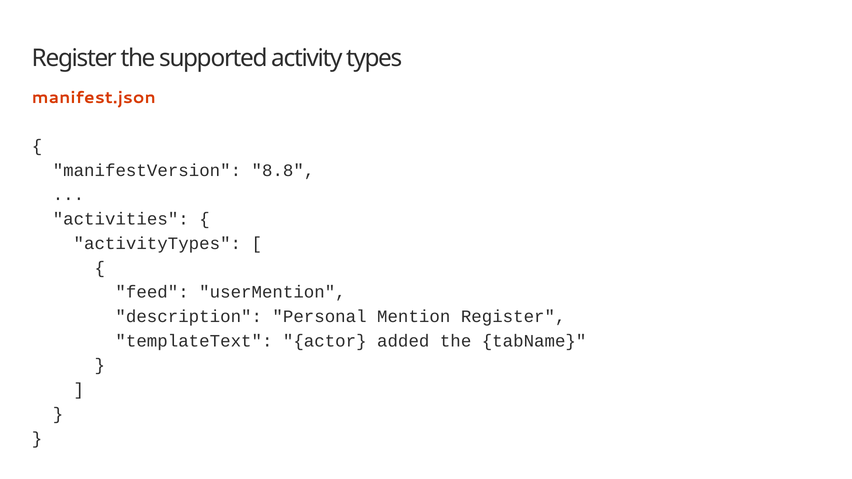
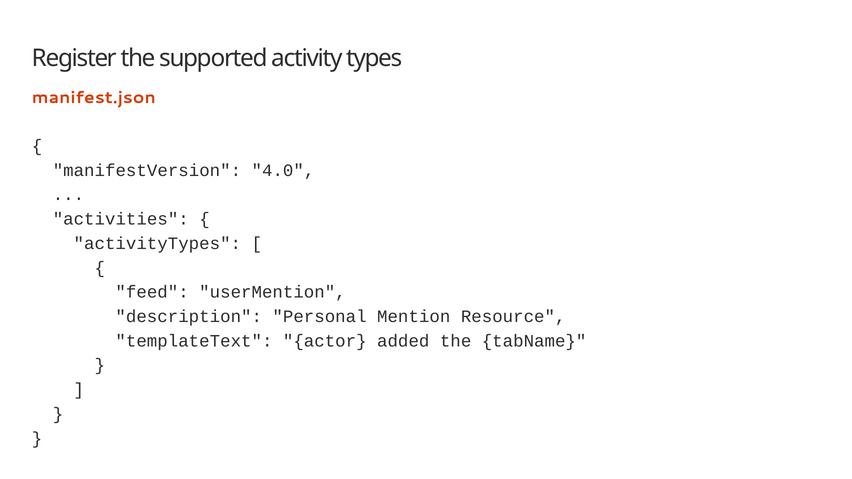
8.8: 8.8 -> 4.0 (283, 170)
Mention Register: Register -> Resource (513, 317)
